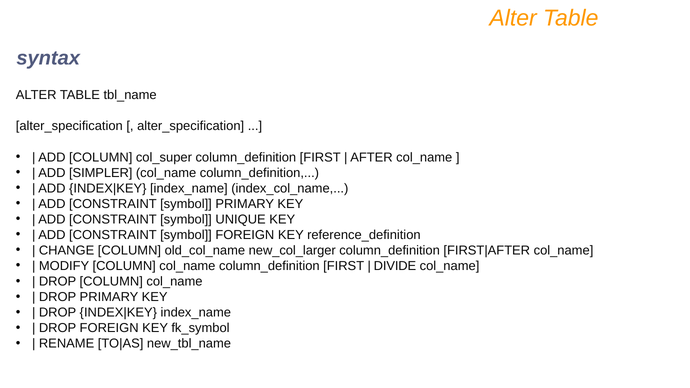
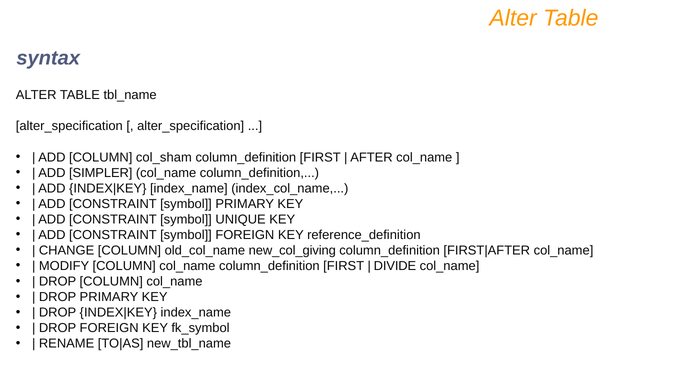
col_super: col_super -> col_sham (164, 157)
new_col_larger: new_col_larger -> new_col_giving (292, 250)
